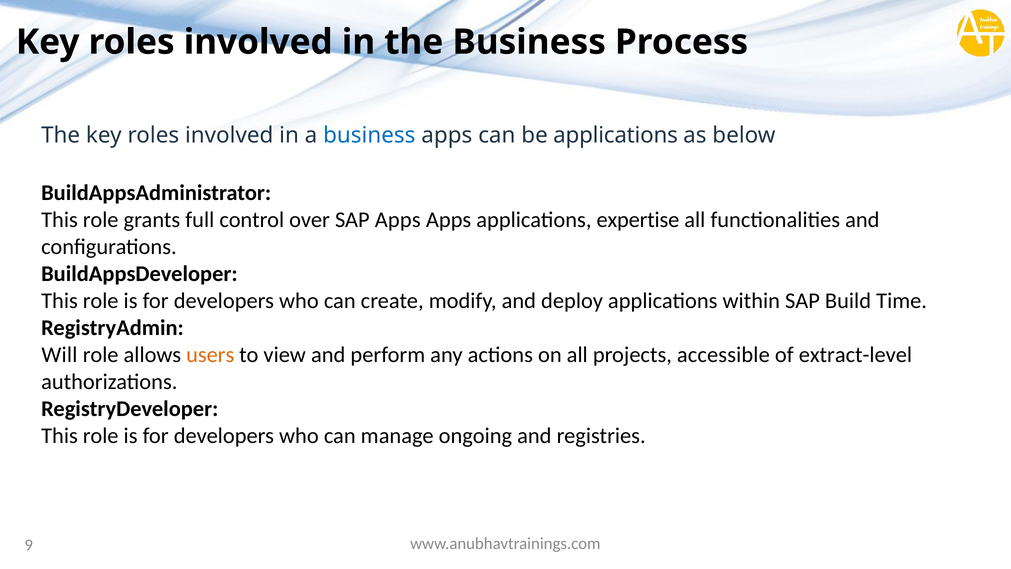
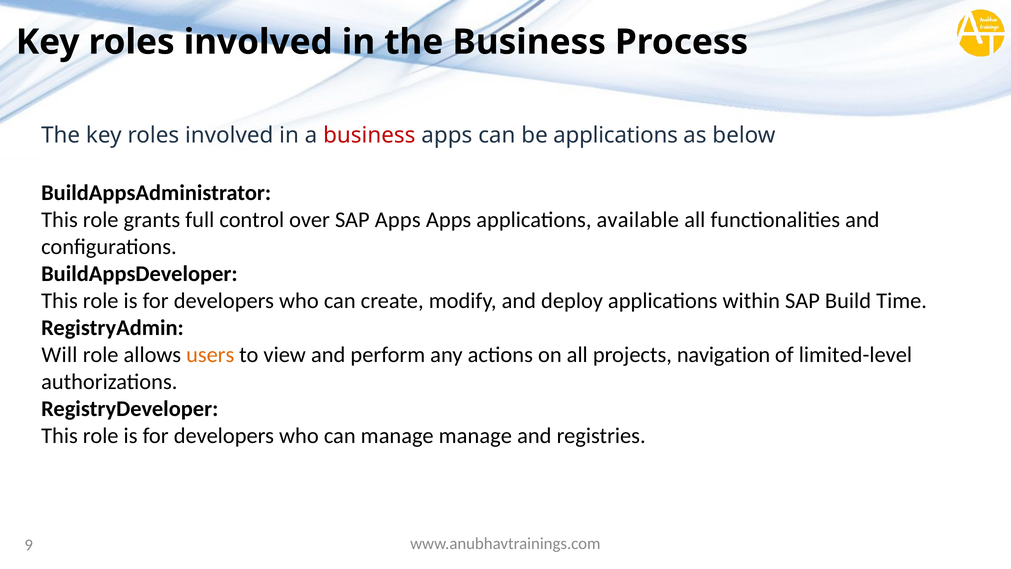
business colour: blue -> red (369, 135)
expertise: expertise -> available (638, 220)
accessible: accessible -> navigation (724, 355)
extract-level: extract-level -> limited-level (855, 355)
manage ongoing: ongoing -> manage (475, 435)
